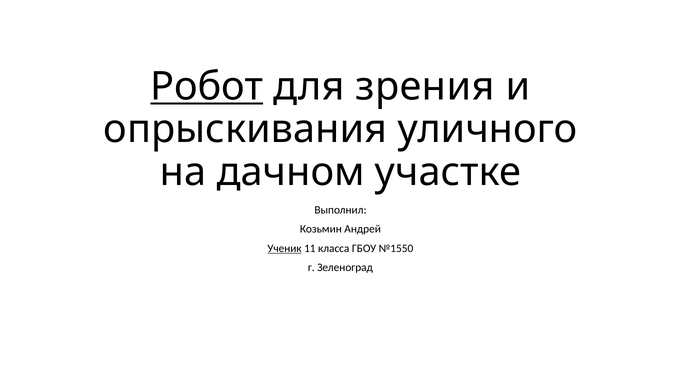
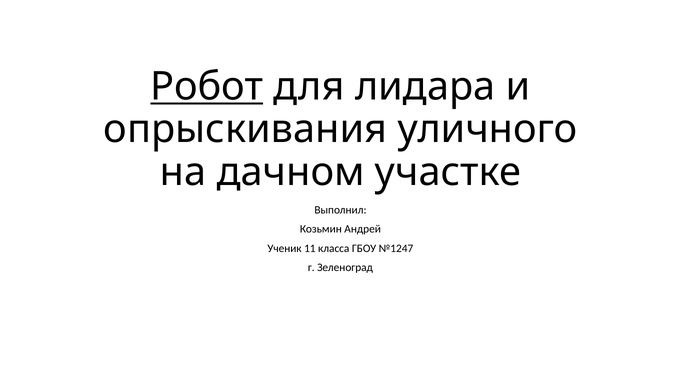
зрения: зрения -> лидара (425, 86)
Ученик underline: present -> none (285, 248)
№1550: №1550 -> №1247 (396, 248)
